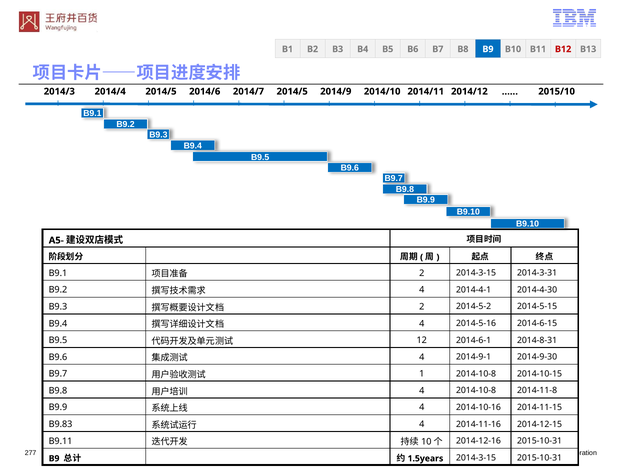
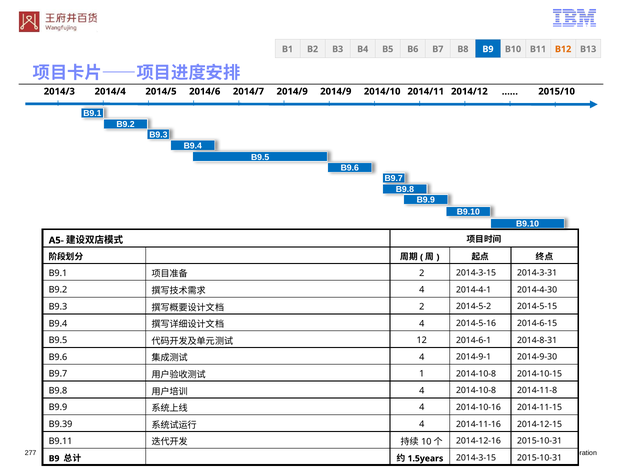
B12 colour: red -> orange (563, 49)
2014/6 2014/5: 2014/5 -> 2014/9 (292, 91)
B9.83: B9.83 -> B9.39 (61, 424)
